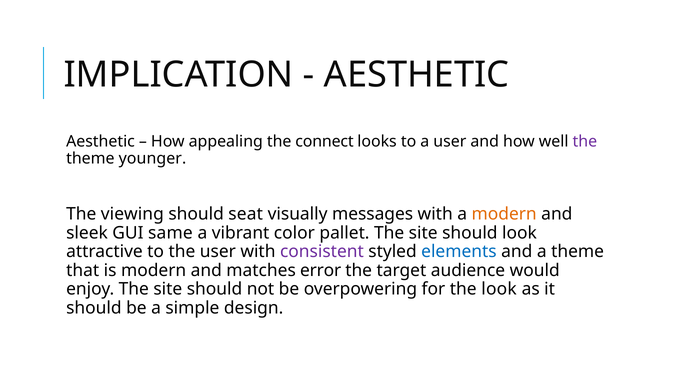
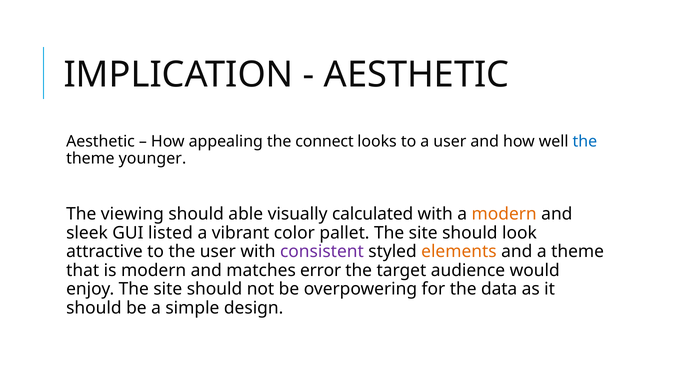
the colour: purple -> blue (585, 141)
seat: seat -> able (246, 214)
messages: messages -> calculated (373, 214)
same: same -> listed (170, 233)
elements colour: blue -> orange (459, 252)
the look: look -> data (499, 289)
